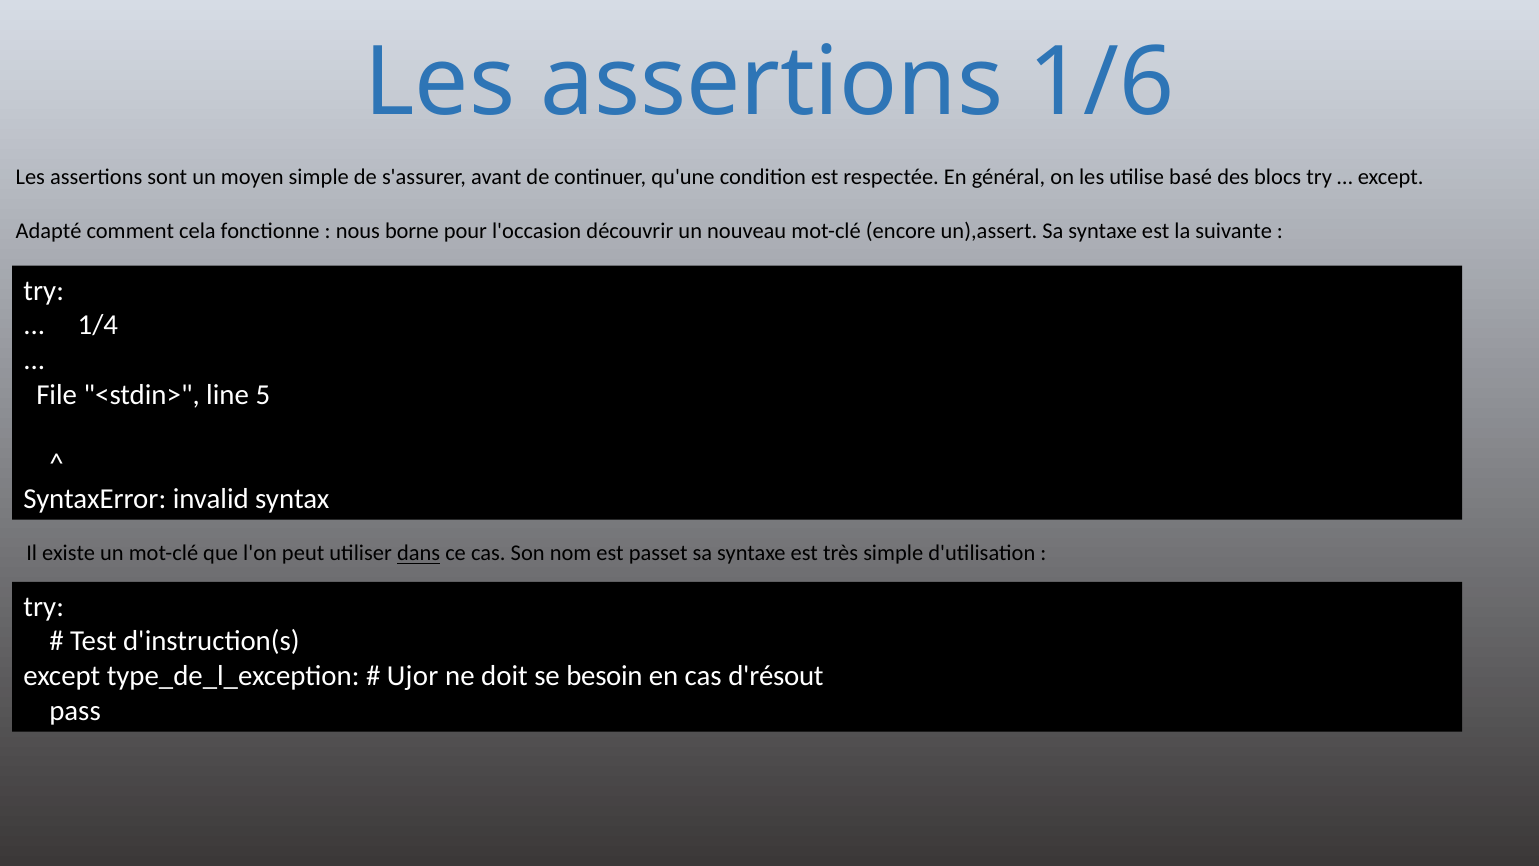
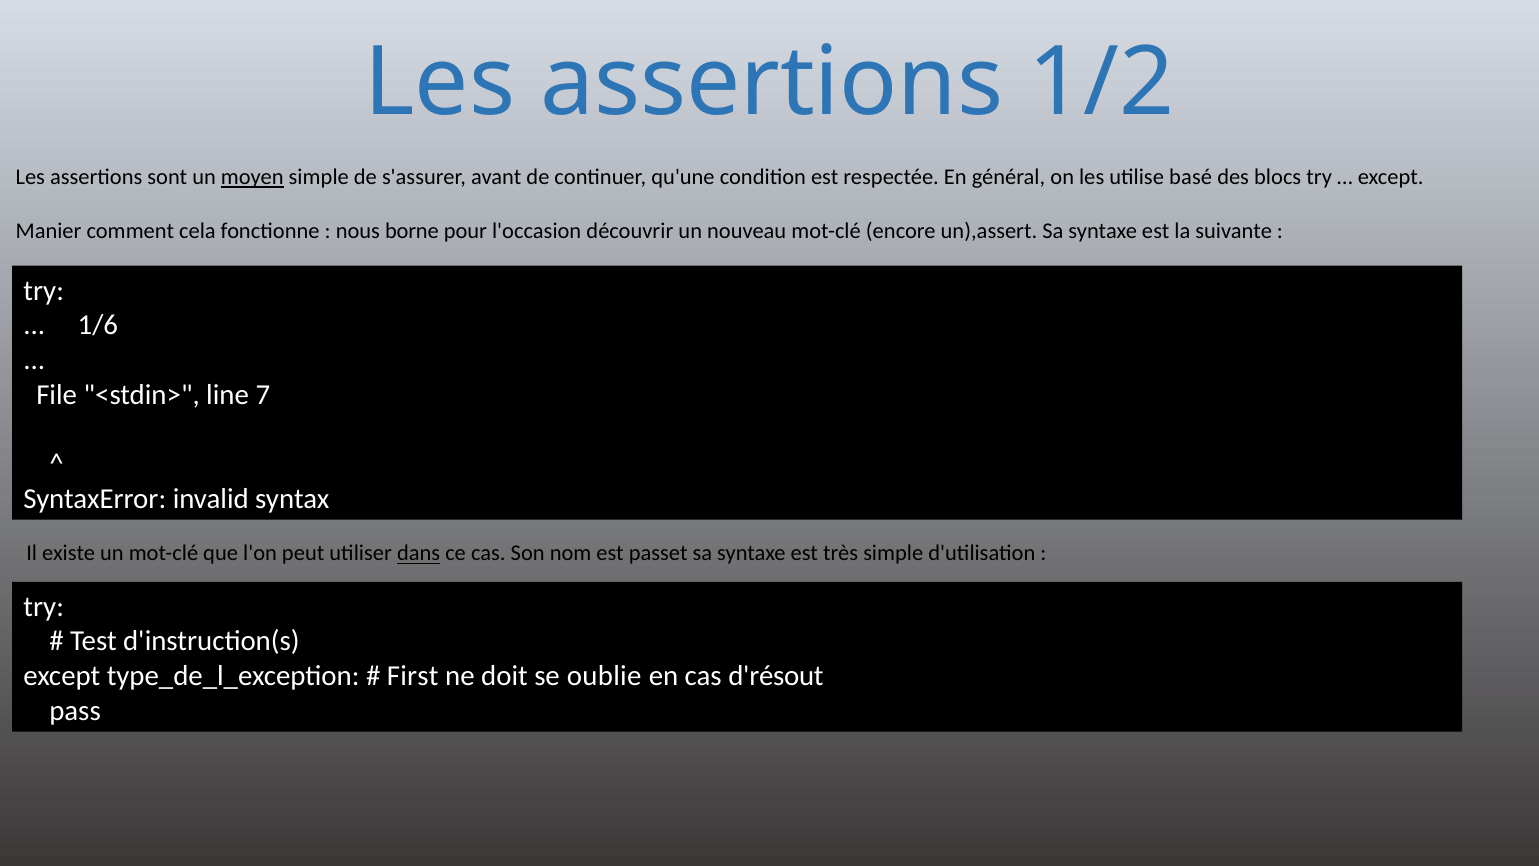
1/6: 1/6 -> 1/2 (1101, 83)
moyen underline: none -> present (252, 177)
Adapté: Adapté -> Manier (49, 231)
1/4: 1/4 -> 1/6 (98, 325)
5: 5 -> 7 (263, 395)
Ujor: Ujor -> First (413, 676)
besoin: besoin -> oublie (604, 676)
